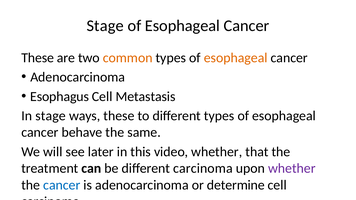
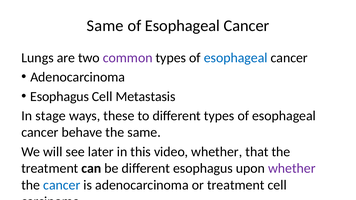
Stage: Stage -> Same (105, 26)
These: These -> Lungs (38, 58)
common colour: orange -> purple (128, 58)
esophageal colour: orange -> blue (236, 58)
different carcinoma: carcinoma -> esophagus (203, 169)
or determine: determine -> treatment (236, 185)
